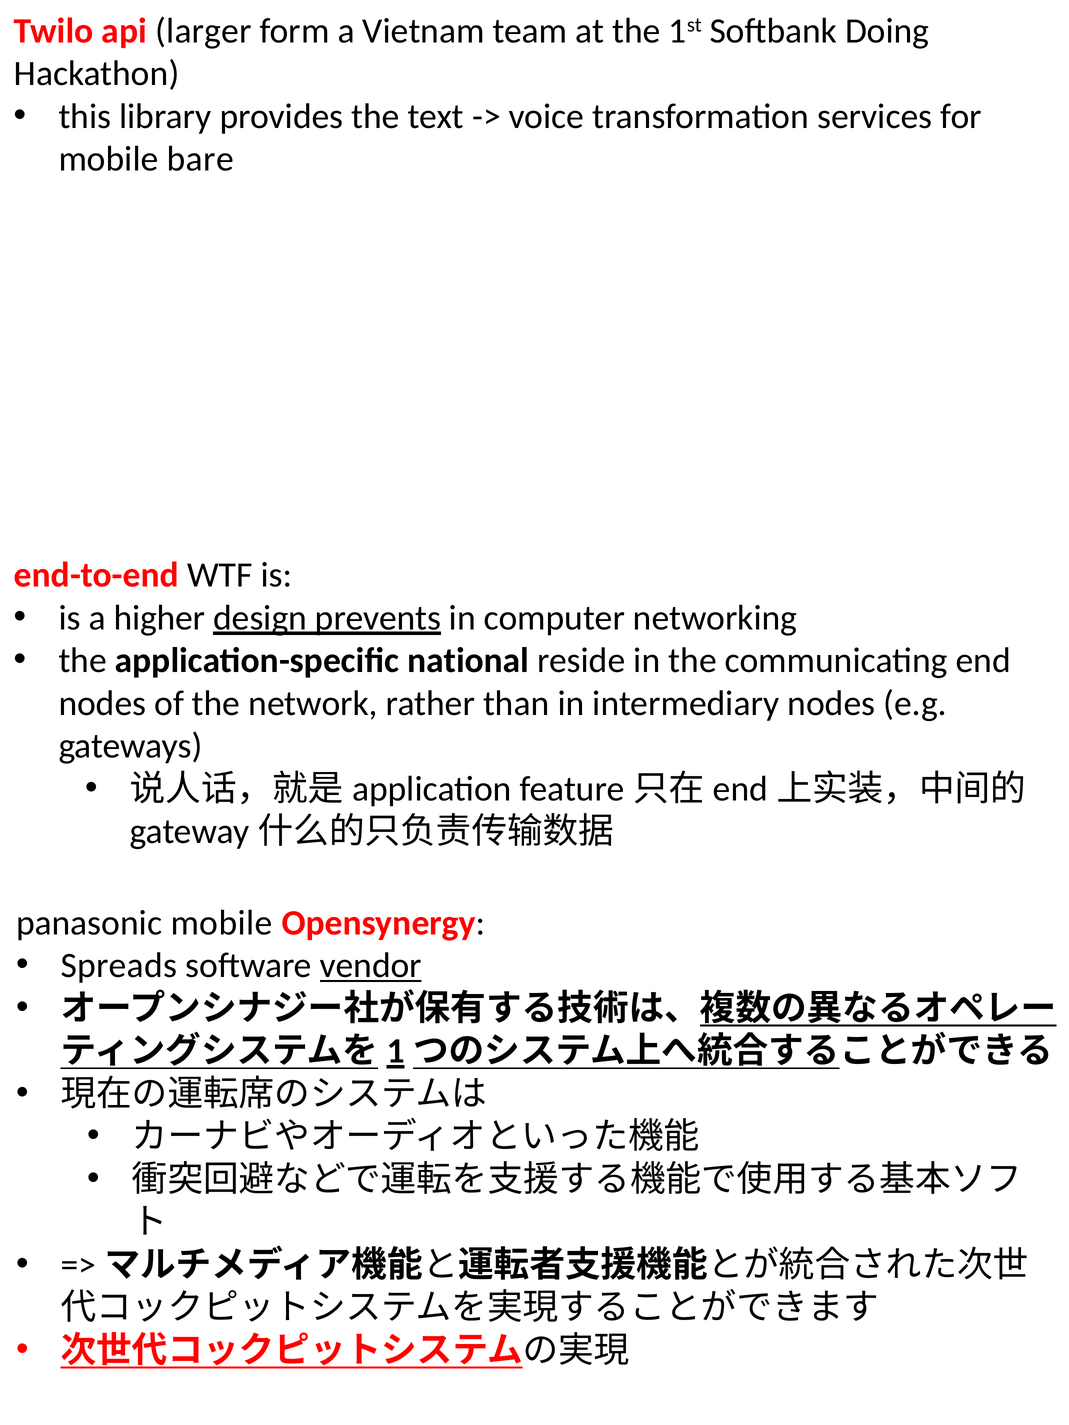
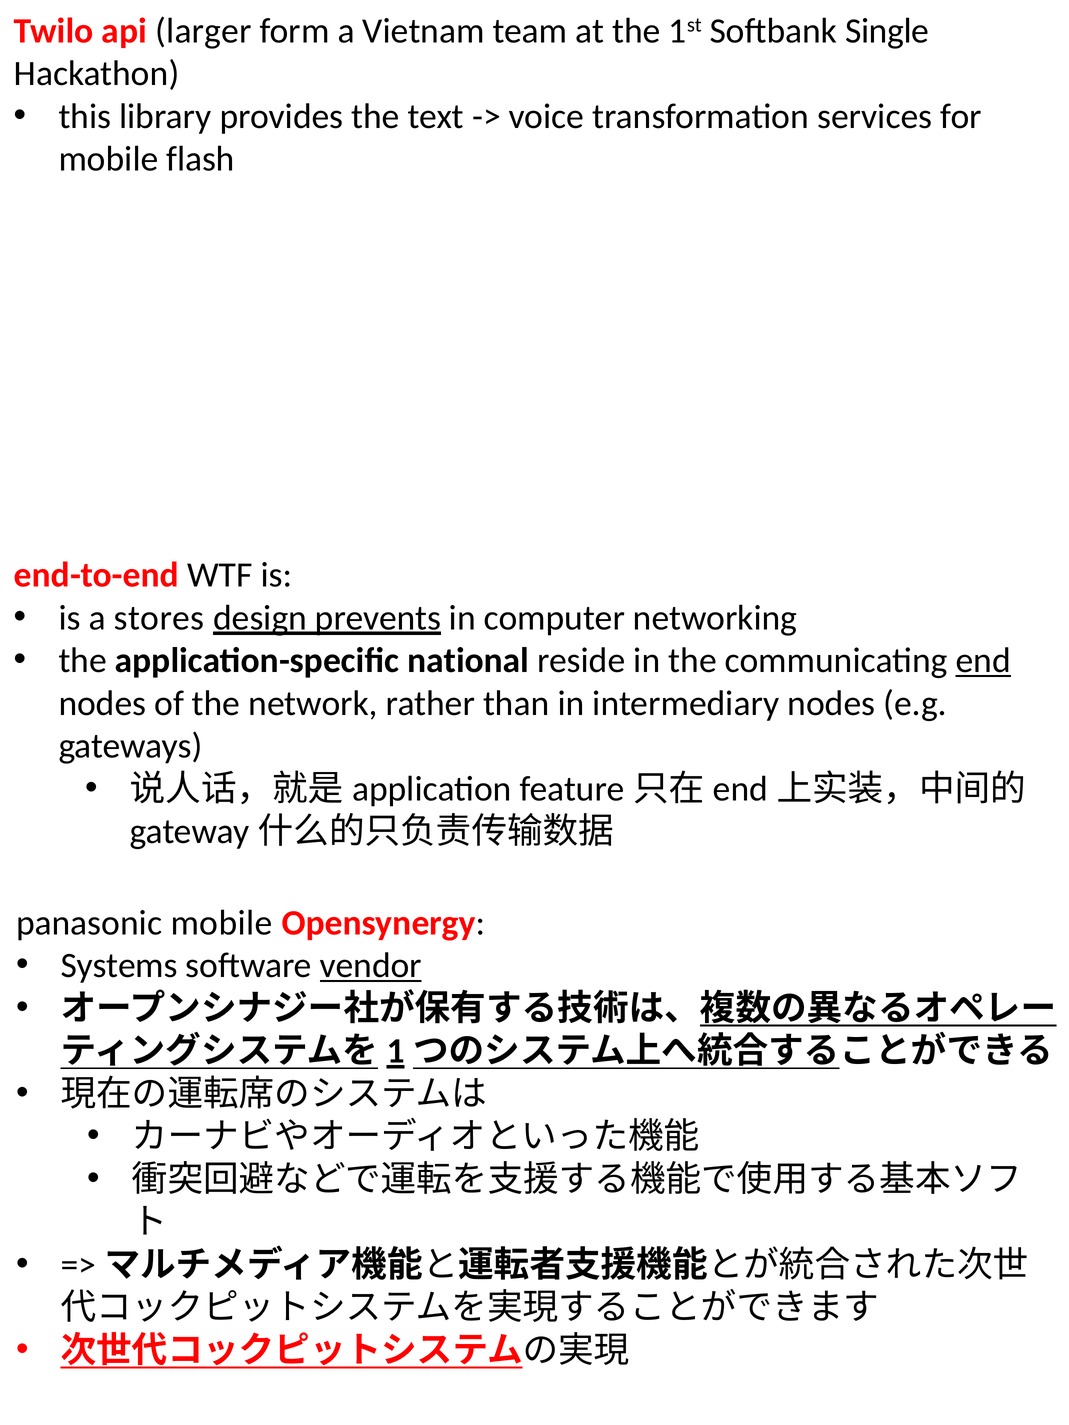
Doing: Doing -> Single (887, 31)
bare: bare -> flash (201, 159)
higher: higher -> stores (159, 618)
end underline: none -> present (983, 661)
Spreads: Spreads -> Systems (119, 966)
